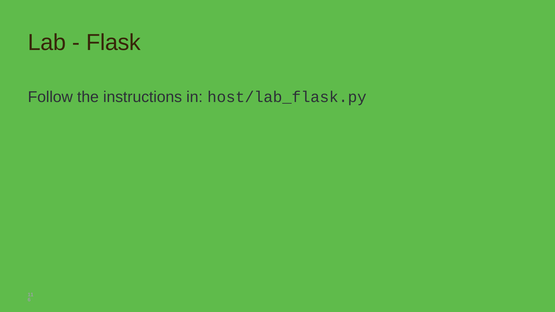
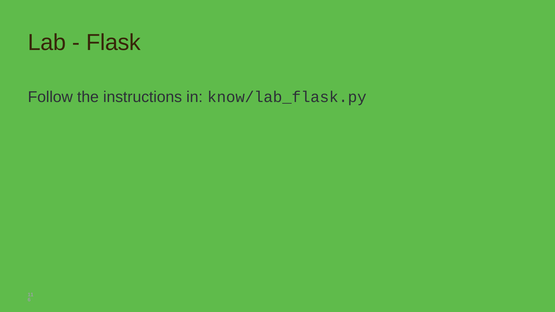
host/lab_flask.py: host/lab_flask.py -> know/lab_flask.py (287, 97)
